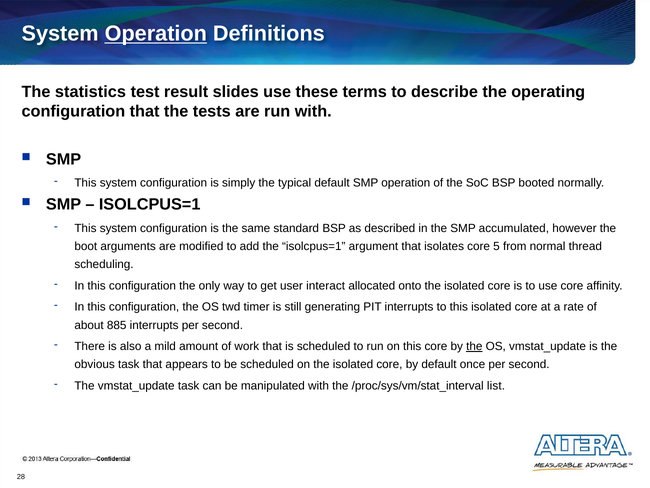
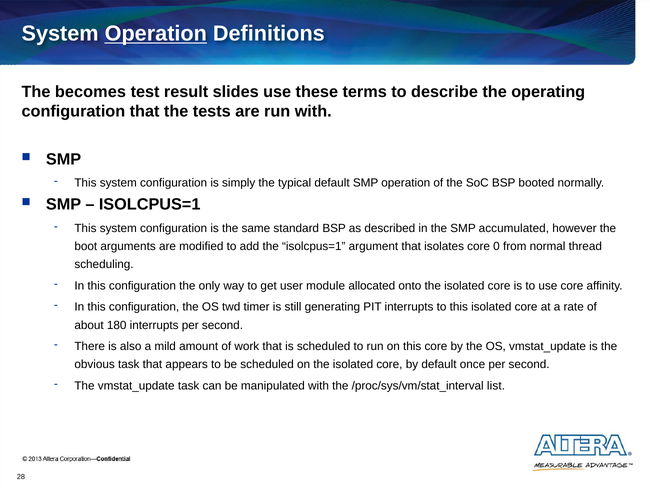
statistics: statistics -> becomes (90, 92)
5: 5 -> 0 (497, 246)
interact: interact -> module (326, 285)
885: 885 -> 180 (117, 325)
the underline: present -> none (474, 346)
